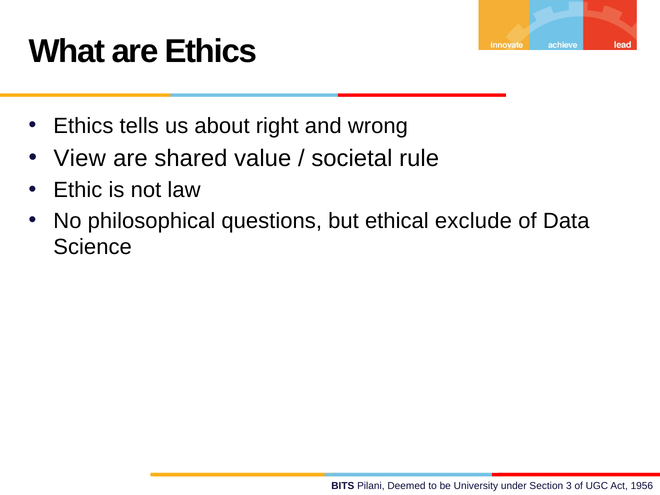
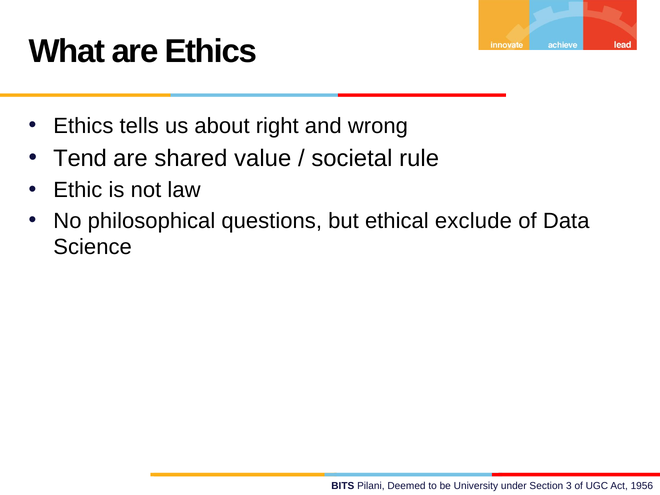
View: View -> Tend (80, 158)
